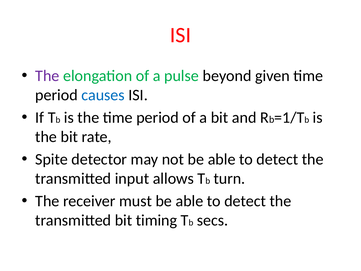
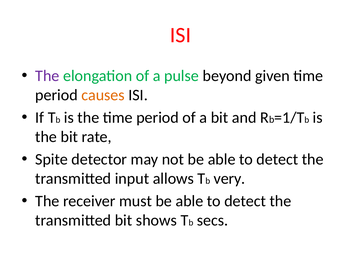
causes colour: blue -> orange (103, 95)
turn: turn -> very (229, 178)
timing: timing -> shows (156, 220)
